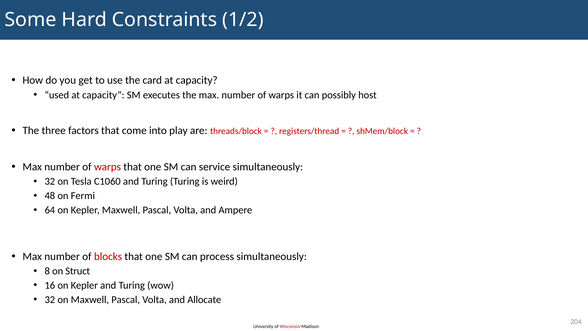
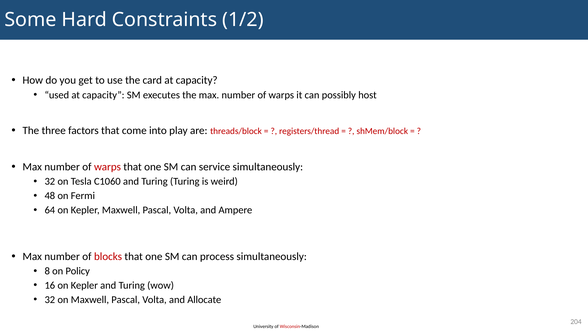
Struct: Struct -> Policy (78, 271)
